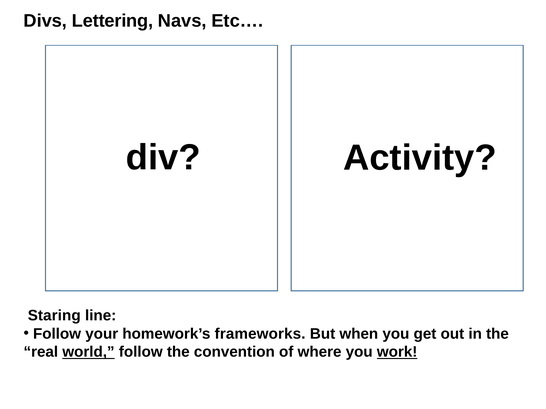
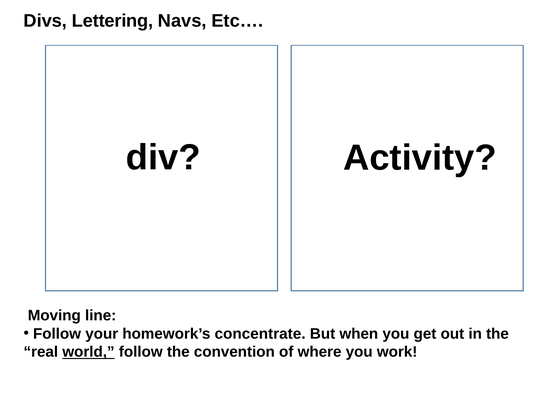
Staring: Staring -> Moving (54, 316)
frameworks: frameworks -> concentrate (260, 334)
work underline: present -> none (397, 352)
